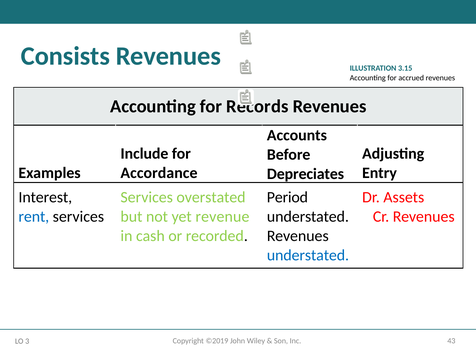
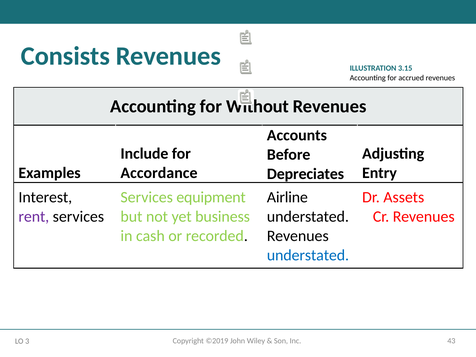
Records: Records -> Without (258, 107)
overstated: overstated -> equipment (211, 197)
Period: Period -> Airline (287, 197)
rent colour: blue -> purple (34, 216)
revenue: revenue -> business (223, 216)
